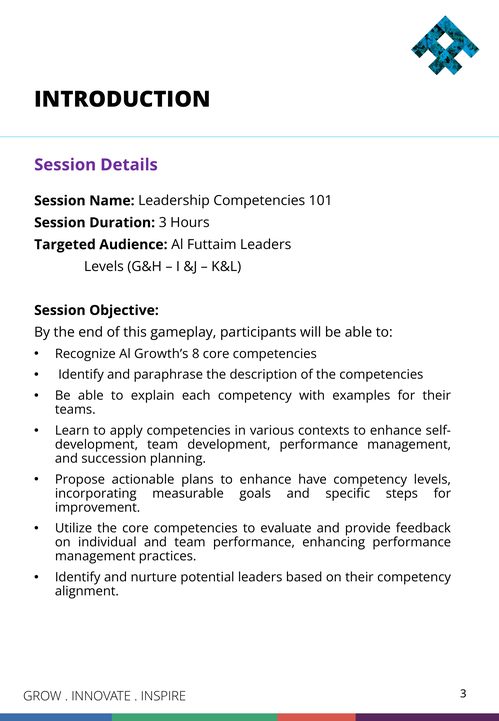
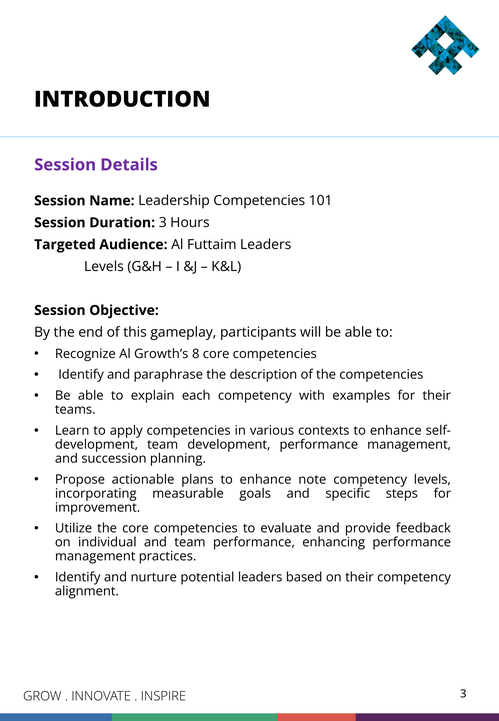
have: have -> note (312, 479)
